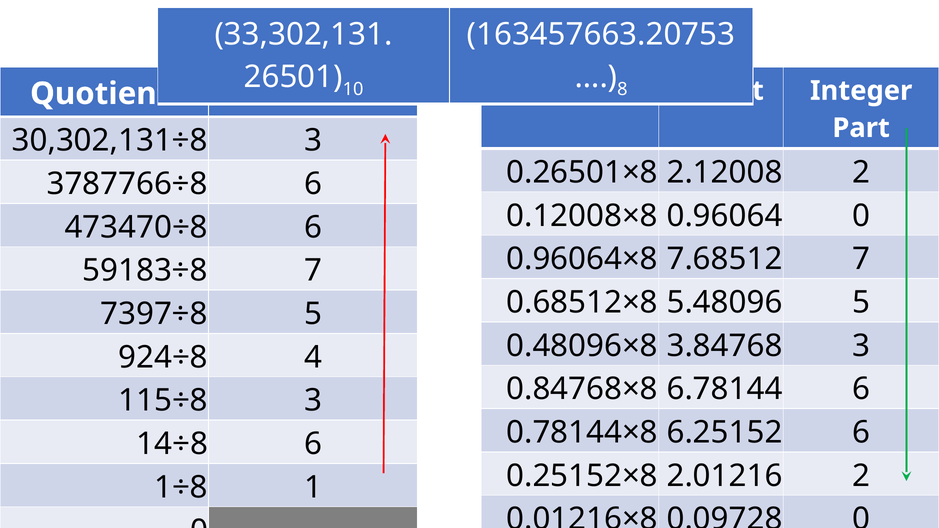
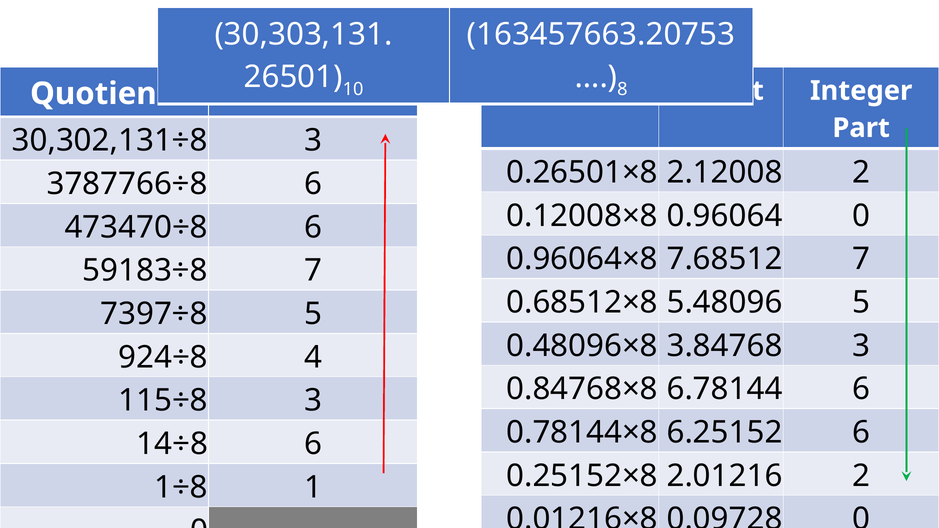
33,302,131: 33,302,131 -> 30,303,131 (303, 34)
